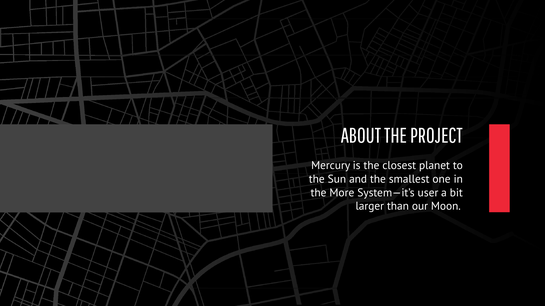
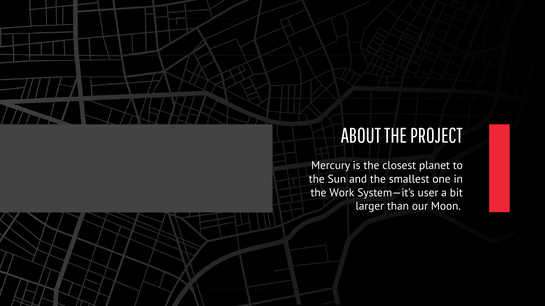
More: More -> Work (342, 193)
